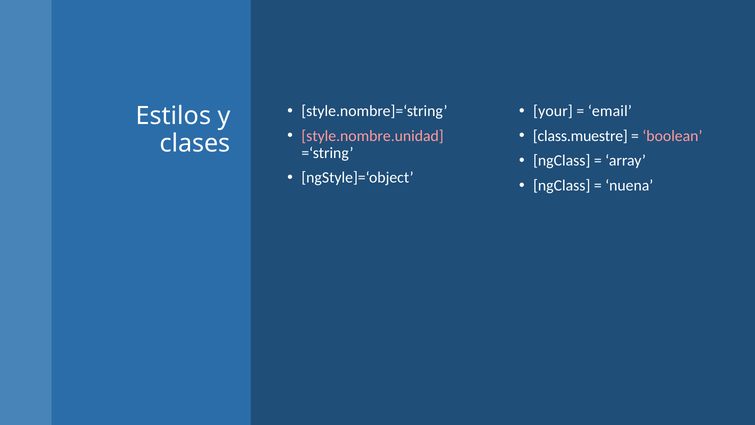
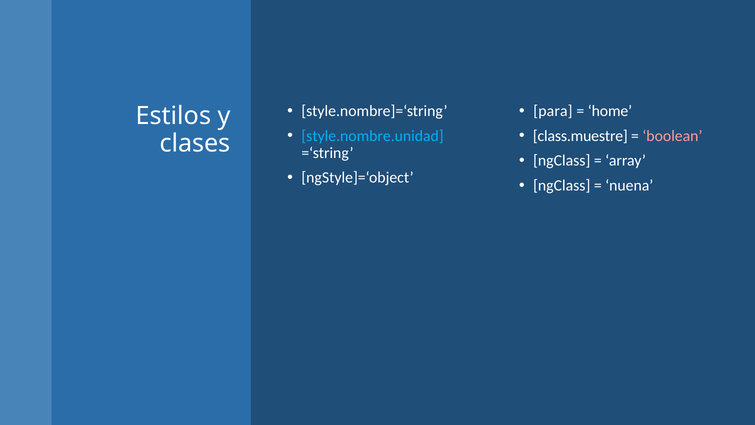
your: your -> para (553, 111)
email: email -> home (610, 111)
style.nombre.unidad colour: pink -> light blue (373, 136)
